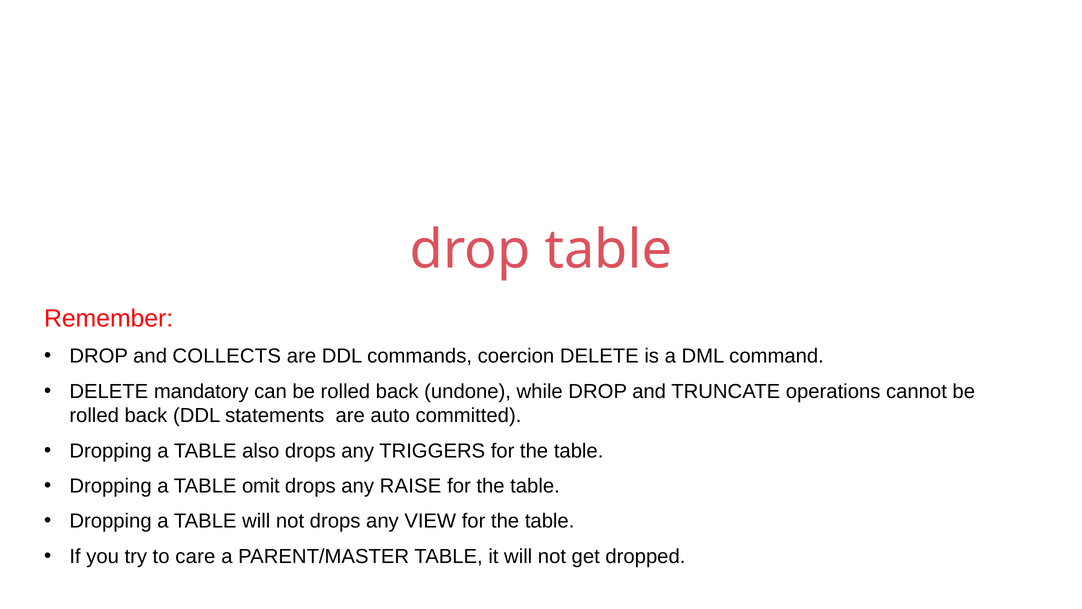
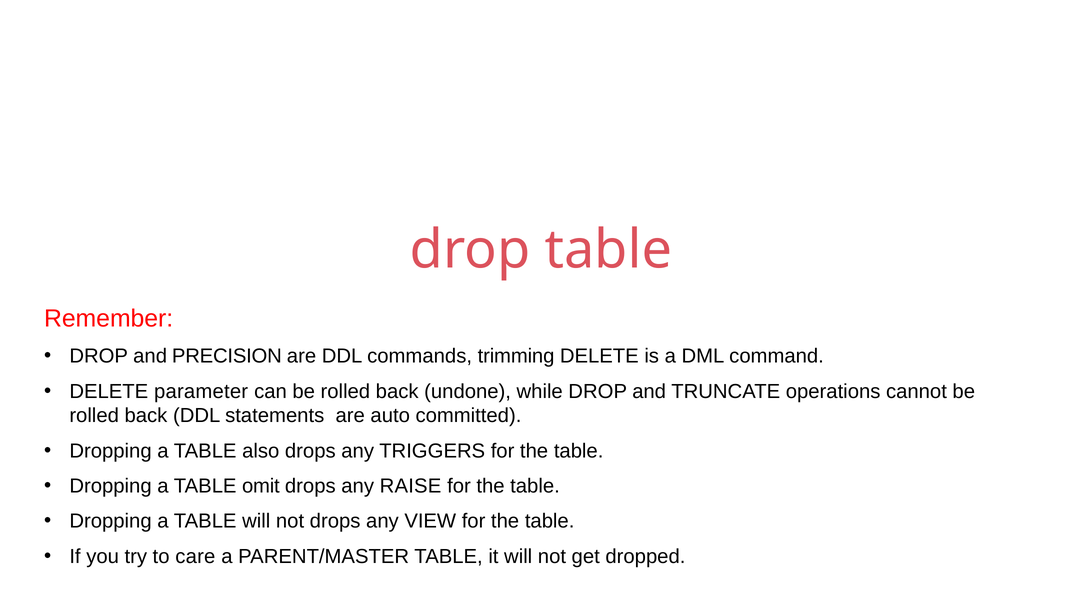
COLLECTS: COLLECTS -> PRECISION (227, 356)
coercion: coercion -> trimming (516, 356)
mandatory: mandatory -> parameter (201, 391)
